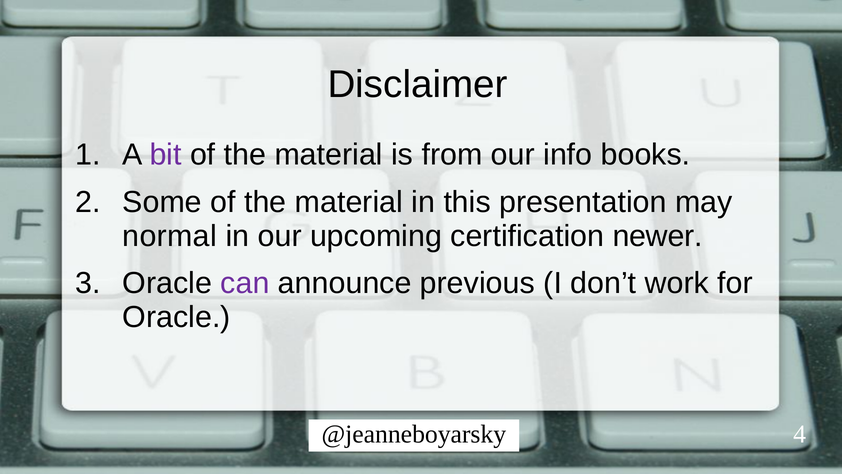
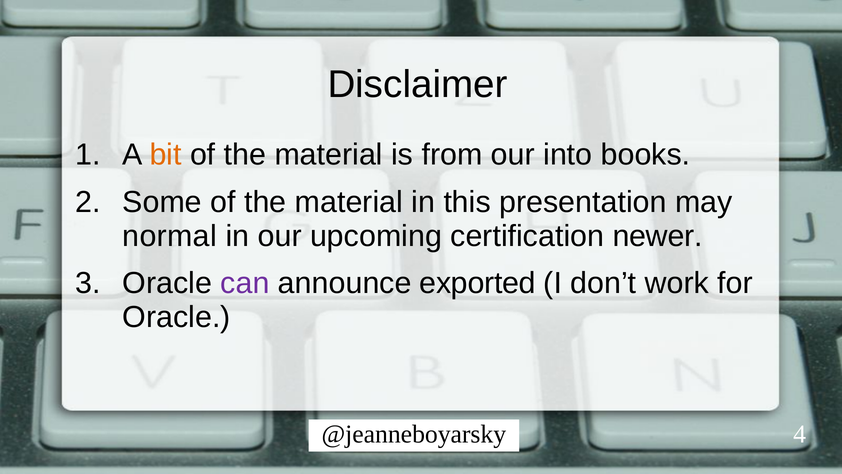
bit colour: purple -> orange (166, 155)
info: info -> into (568, 155)
previous: previous -> exported (478, 283)
